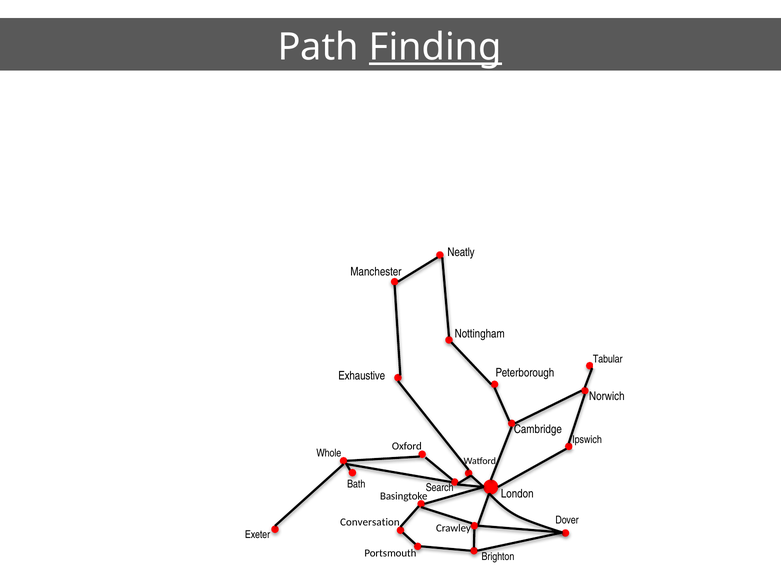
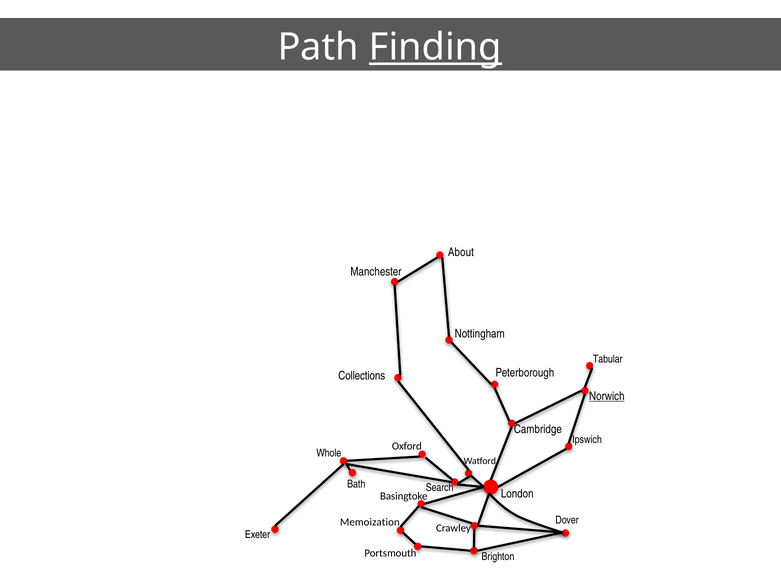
Neatly: Neatly -> About (461, 252)
Exhaustive: Exhaustive -> Collections (362, 376)
Norwich underline: none -> present (607, 396)
Conversation: Conversation -> Memoization (370, 522)
